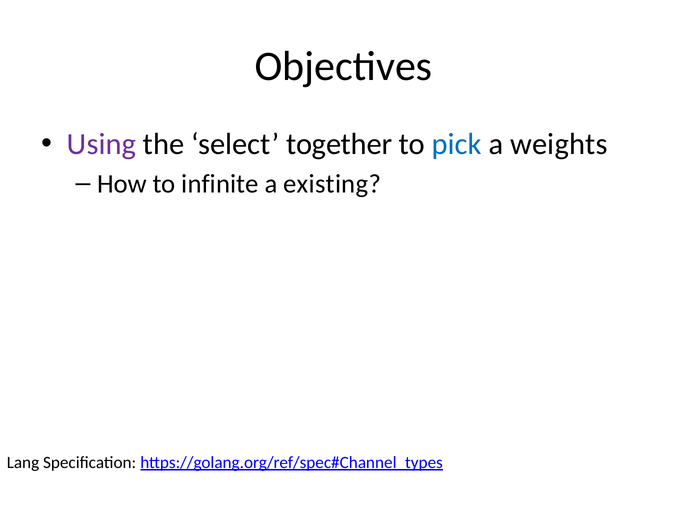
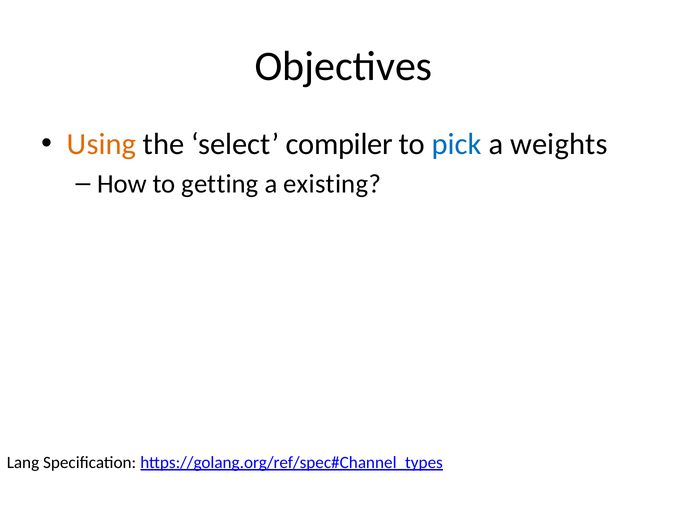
Using colour: purple -> orange (101, 144)
together: together -> compiler (339, 144)
infinite: infinite -> getting (220, 184)
